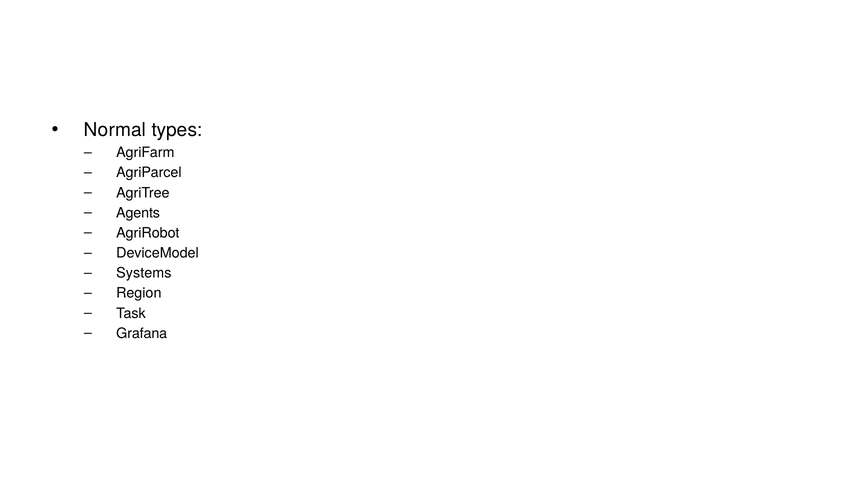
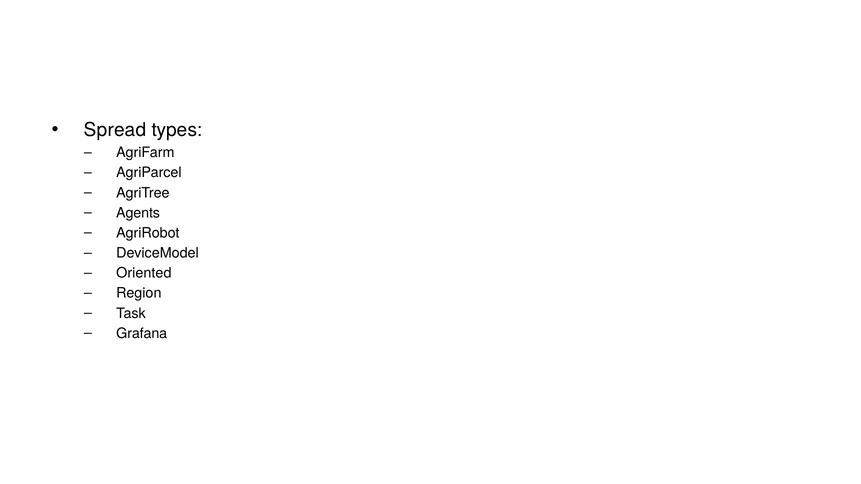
Normal: Normal -> Spread (115, 130)
Systems: Systems -> Oriented (144, 273)
